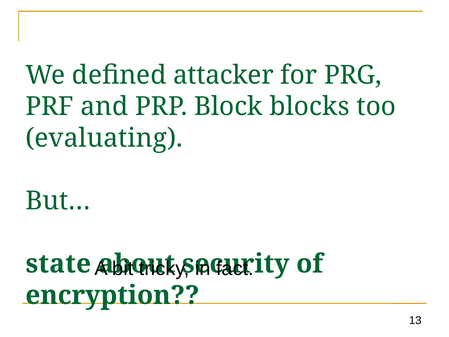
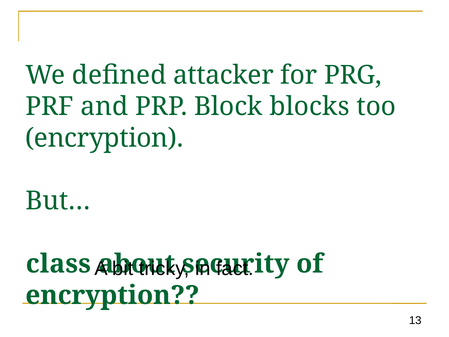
evaluating: evaluating -> encryption (104, 138)
state: state -> class (58, 264)
